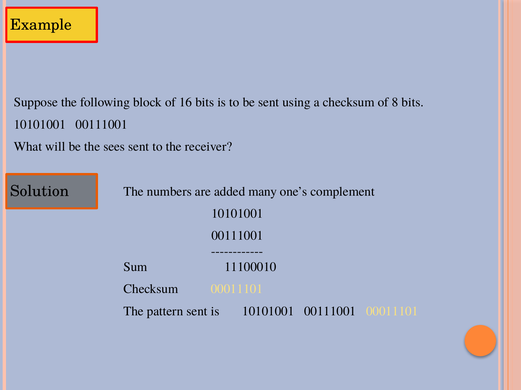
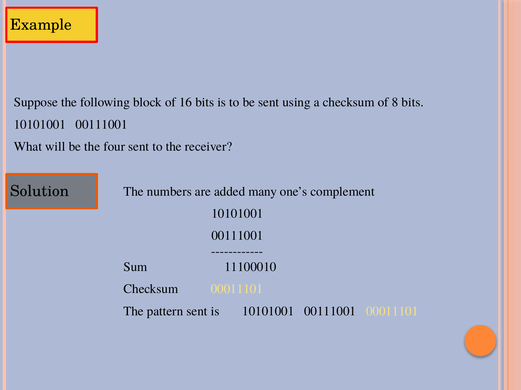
sees: sees -> four (114, 147)
